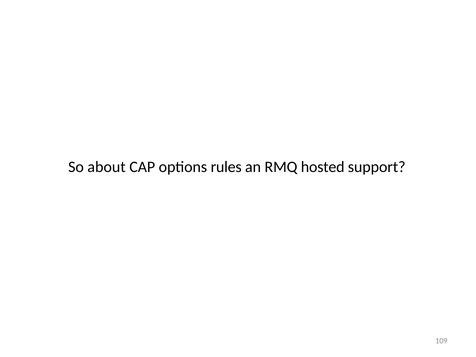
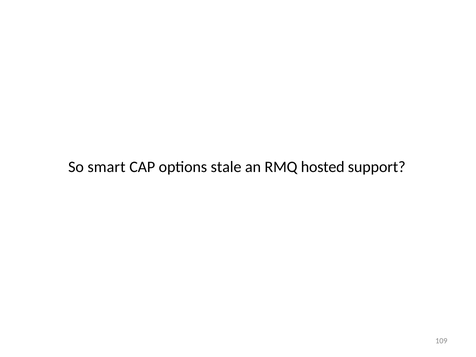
about: about -> smart (107, 167)
rules: rules -> stale (226, 167)
